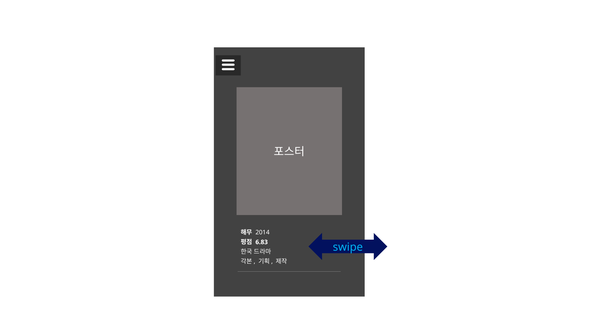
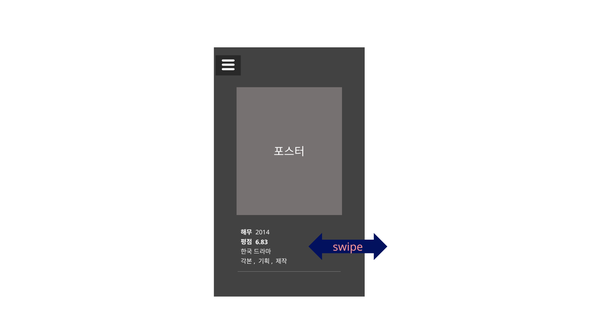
swipe colour: light blue -> pink (348, 247)
